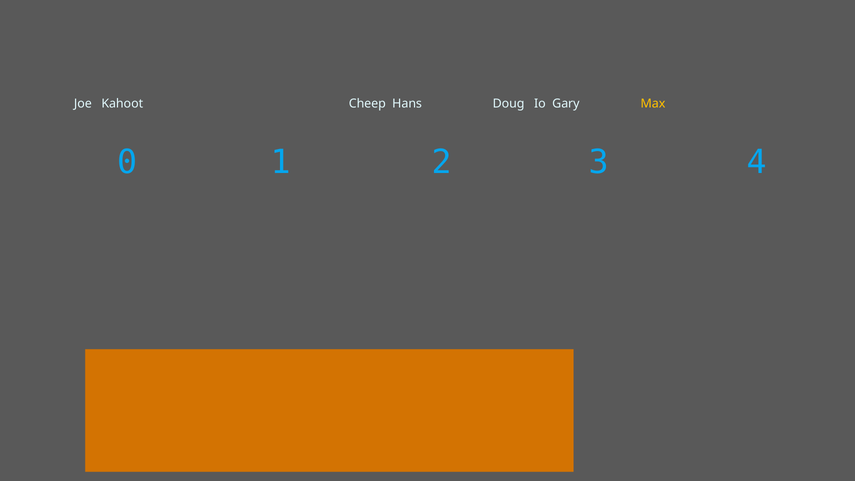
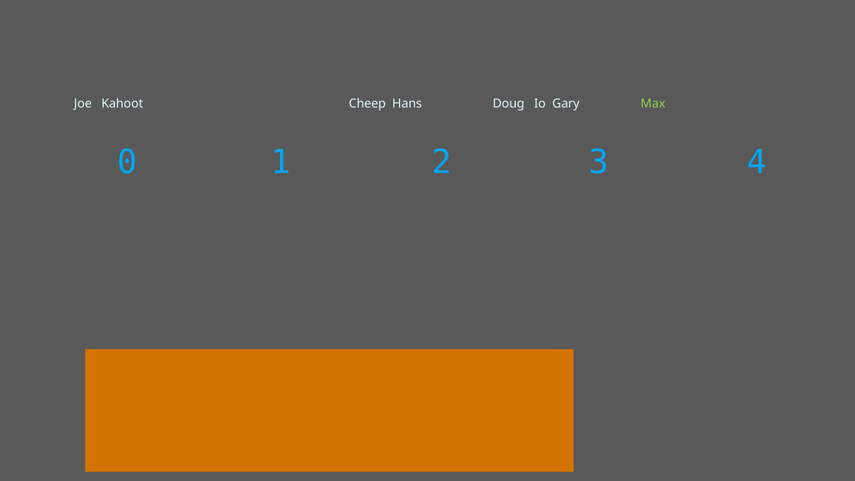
Max colour: yellow -> light green (653, 104)
